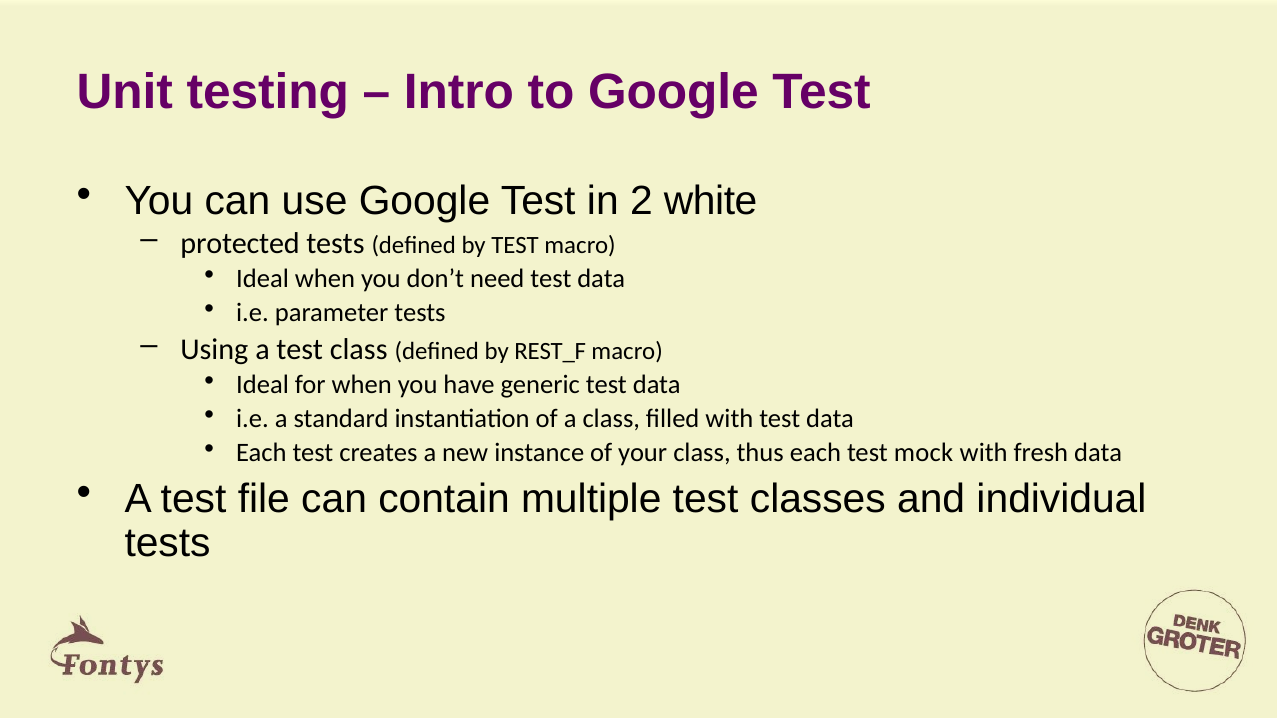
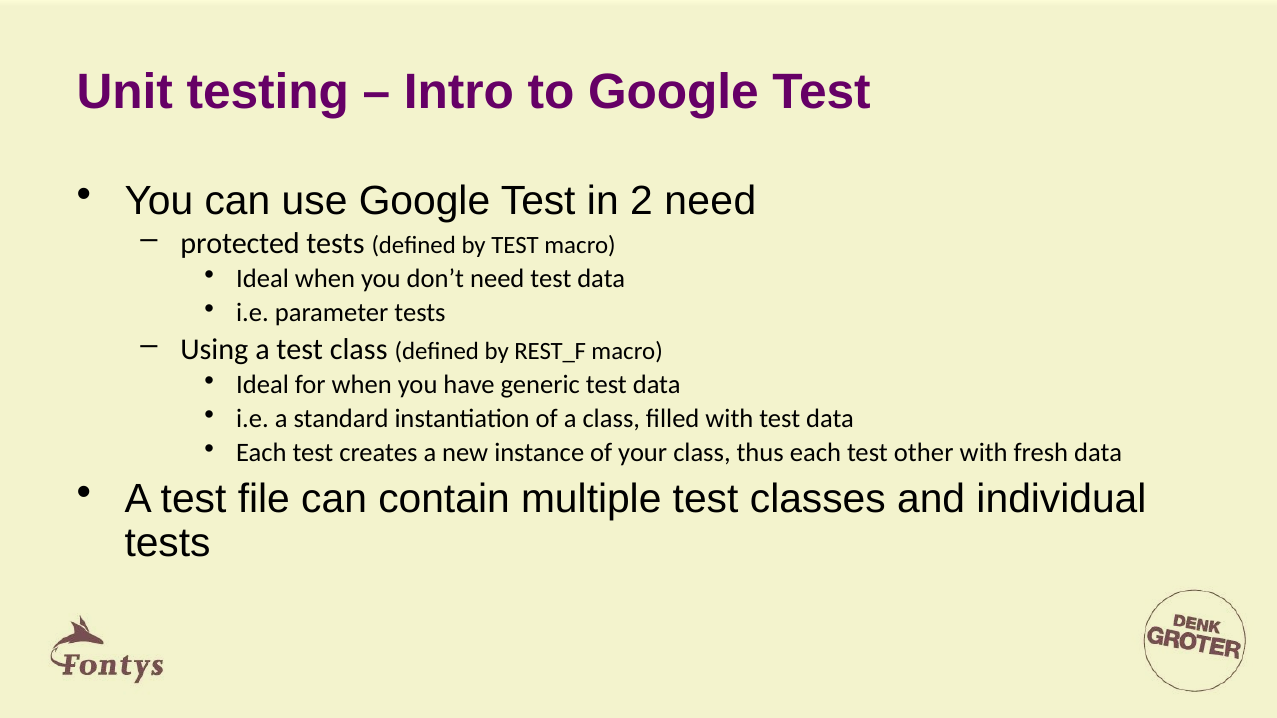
2 white: white -> need (710, 201)
mock: mock -> other (924, 453)
